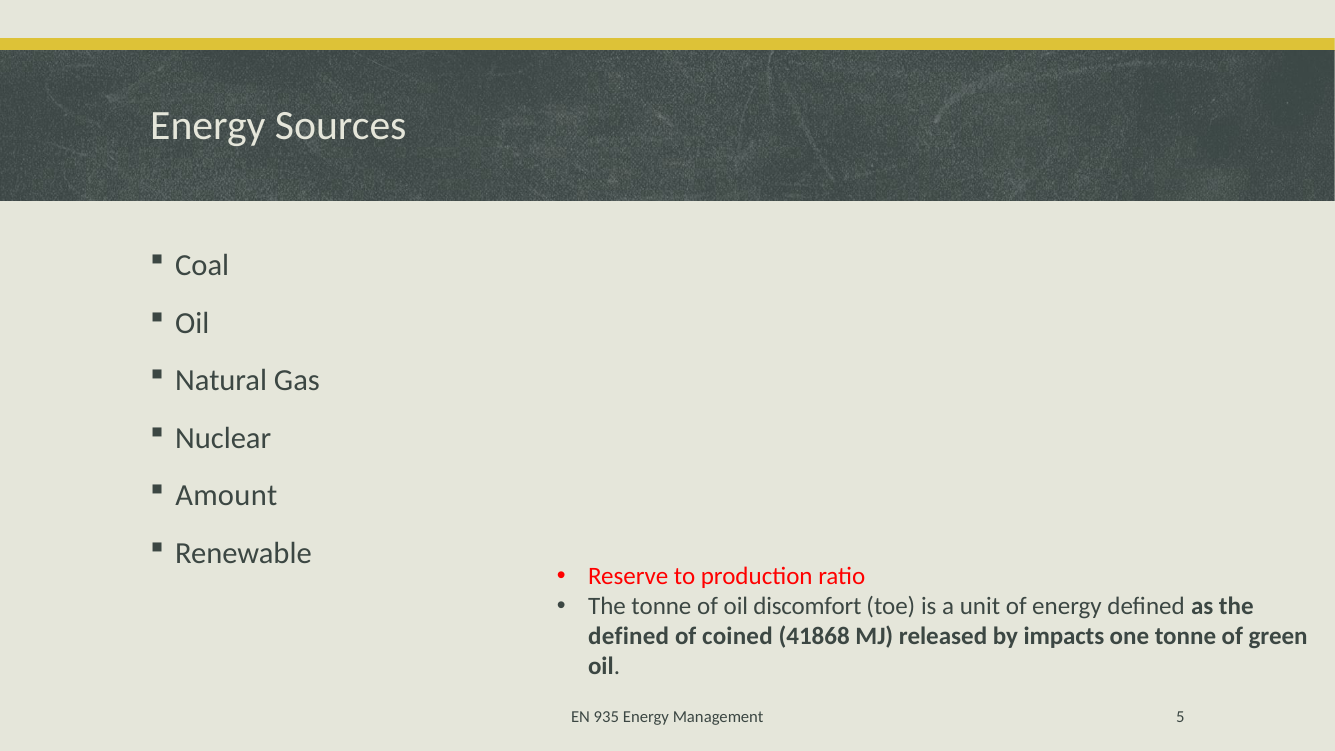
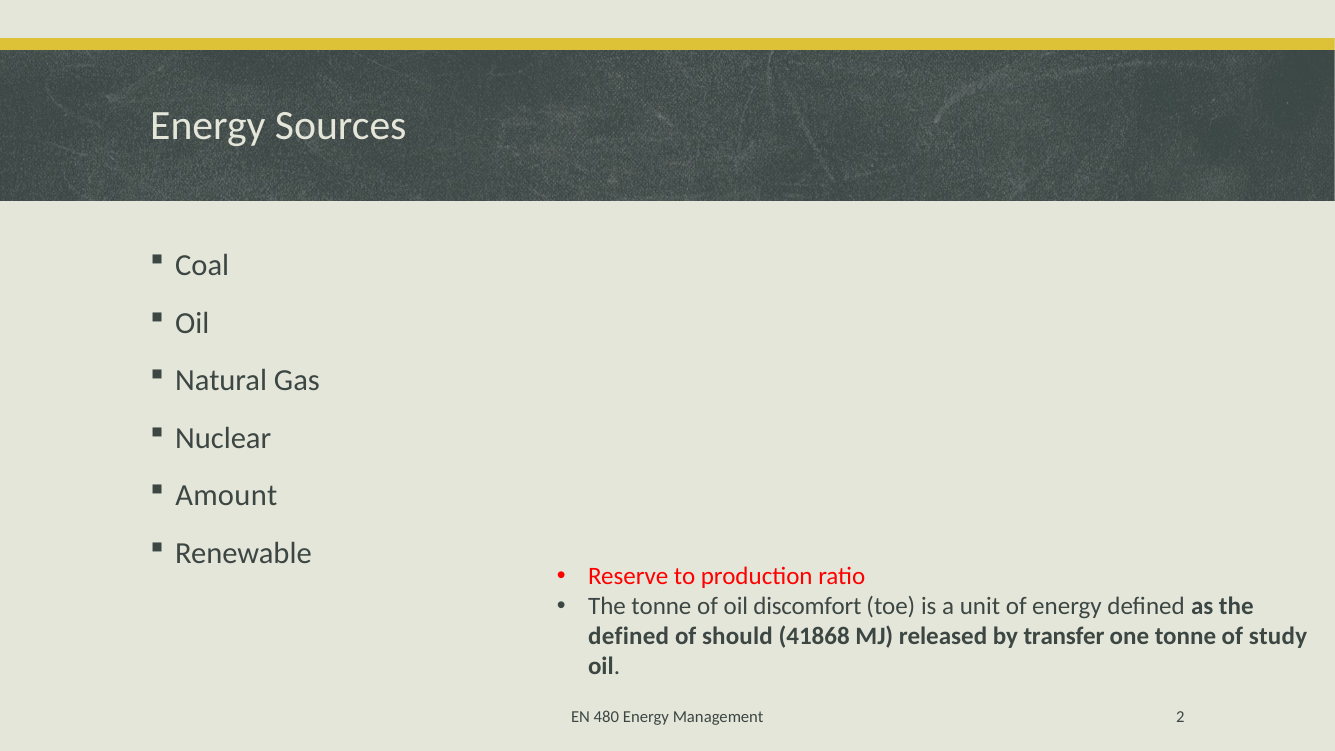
coined: coined -> should (737, 636)
impacts: impacts -> transfer (1064, 636)
green: green -> study (1278, 636)
935: 935 -> 480 (606, 717)
5: 5 -> 2 (1180, 717)
